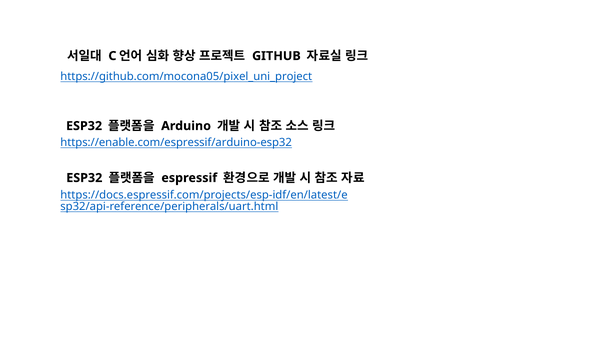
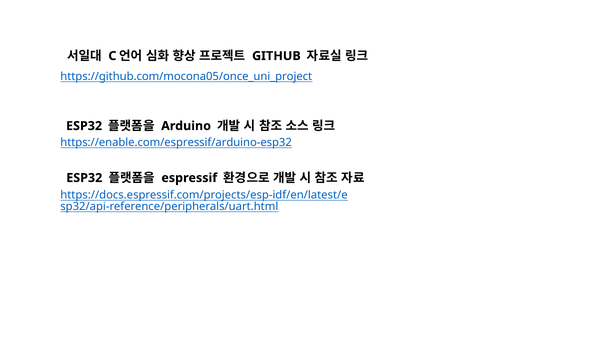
https://github.com/mocona05/pixel_uni_project: https://github.com/mocona05/pixel_uni_project -> https://github.com/mocona05/once_uni_project (186, 77)
